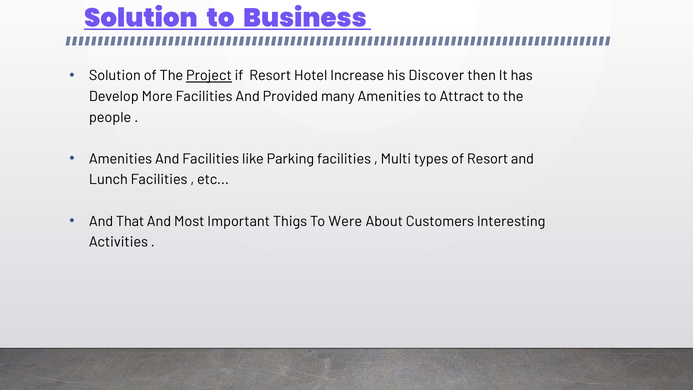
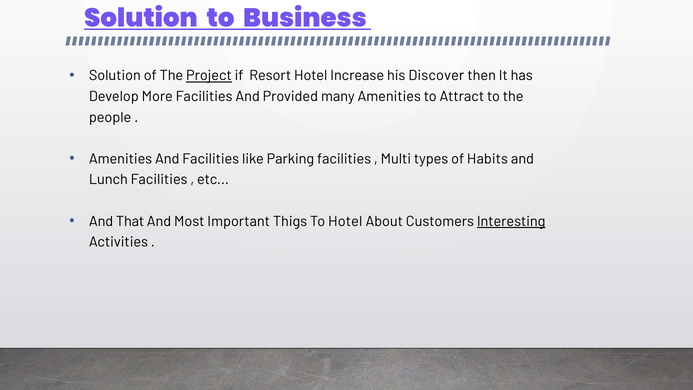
of Resort: Resort -> Habits (487, 159)
To Were: Were -> Hotel (345, 221)
Interesting underline: none -> present (511, 221)
